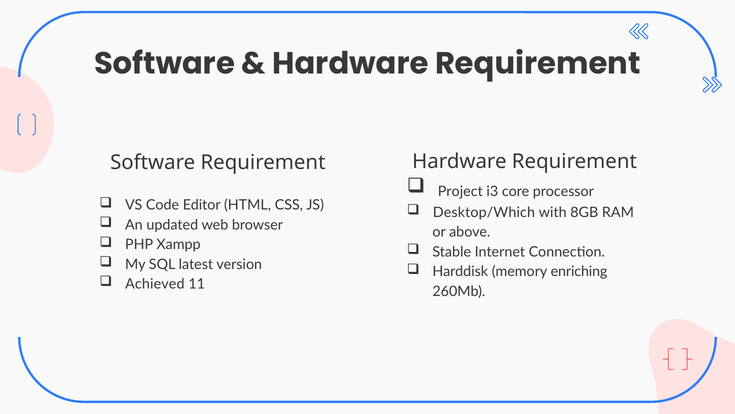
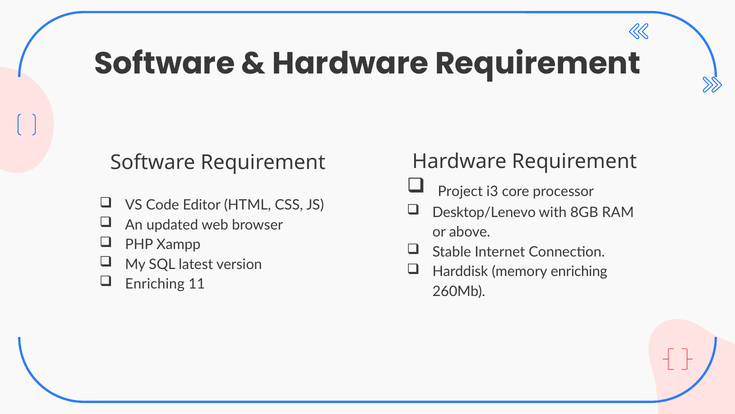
Desktop/Which: Desktop/Which -> Desktop/Lenevo (484, 212)
Achieved: Achieved -> Enriching (155, 284)
